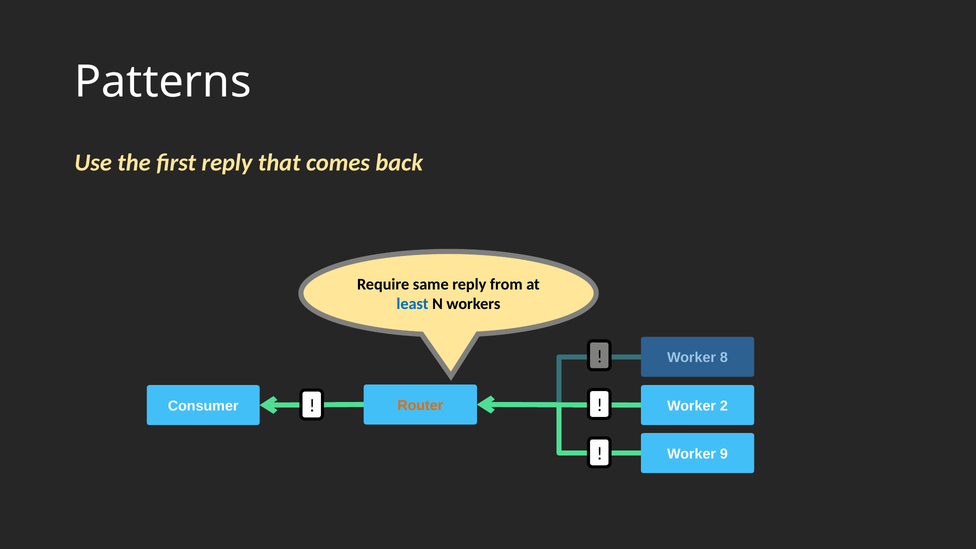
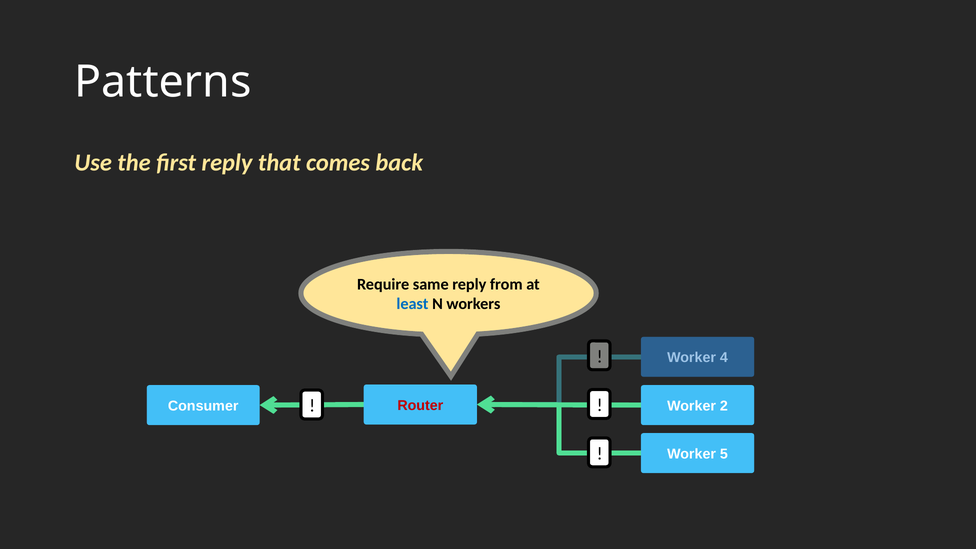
8: 8 -> 4 (724, 358)
Router colour: orange -> red (420, 405)
9: 9 -> 5 (724, 454)
